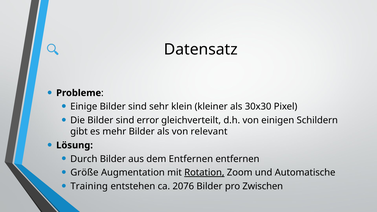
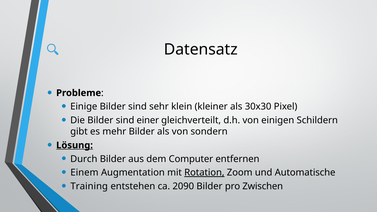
error: error -> einer (148, 120)
relevant: relevant -> sondern (209, 132)
Lösung underline: none -> present (75, 145)
dem Entfernen: Entfernen -> Computer (191, 159)
Größe: Größe -> Einem (84, 173)
2076: 2076 -> 2090 (183, 186)
